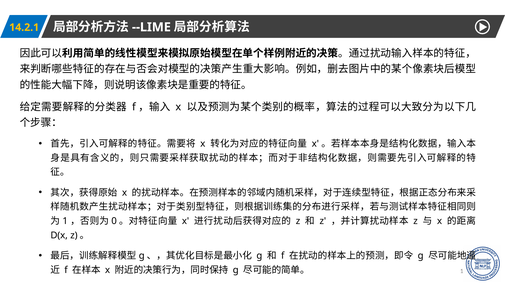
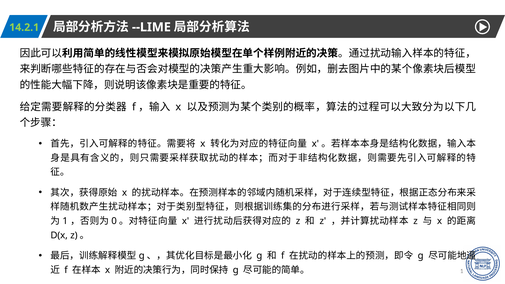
14.2.1 colour: yellow -> light green (24, 27)
